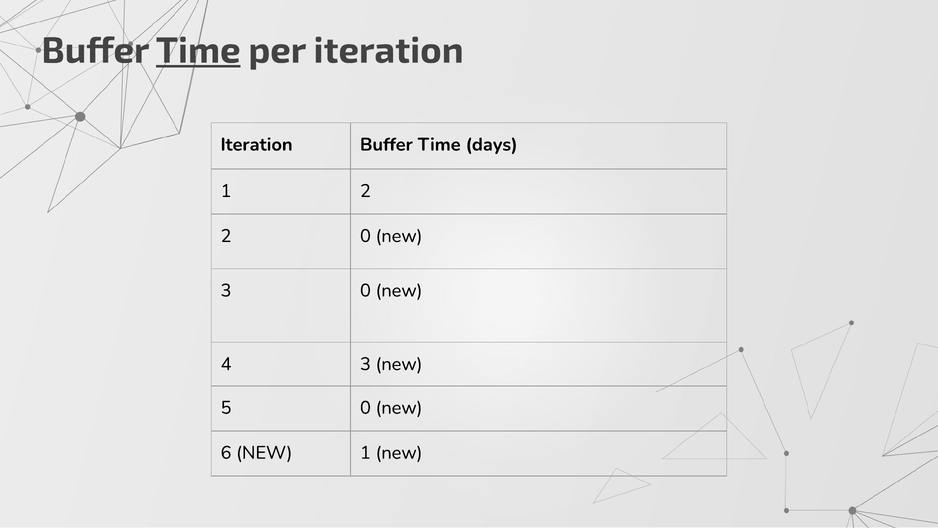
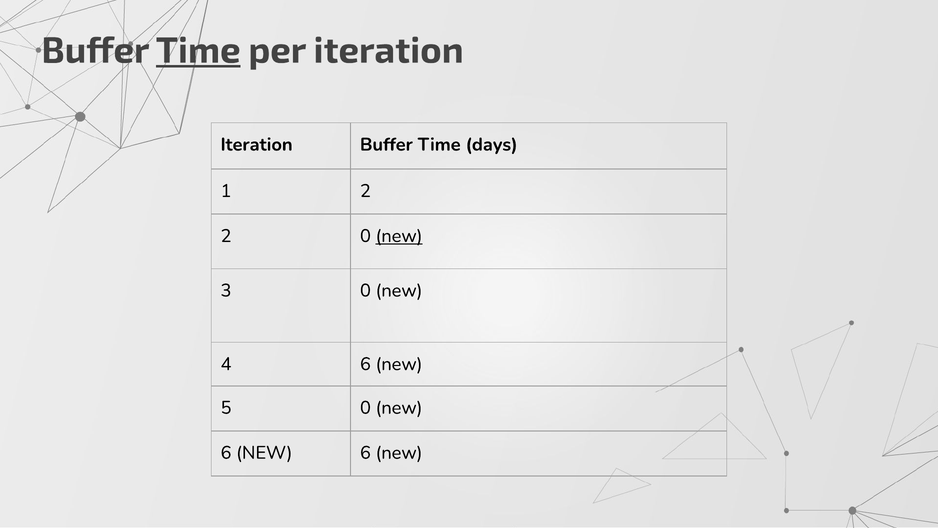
new underline: none -> present (399, 236)
4 3: 3 -> 6 (365, 364)
6 NEW 1: 1 -> 6 (365, 452)
